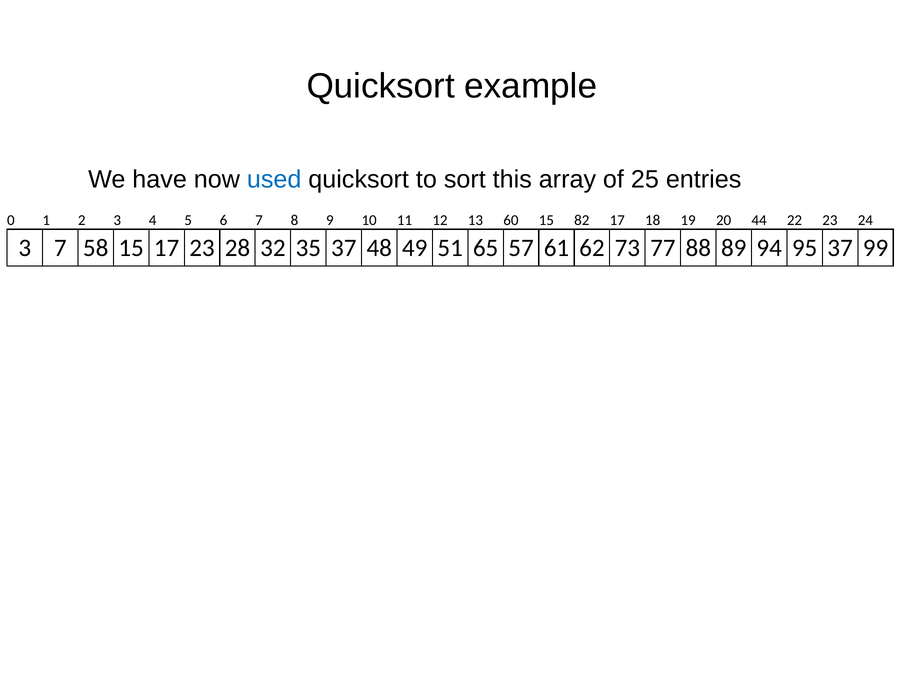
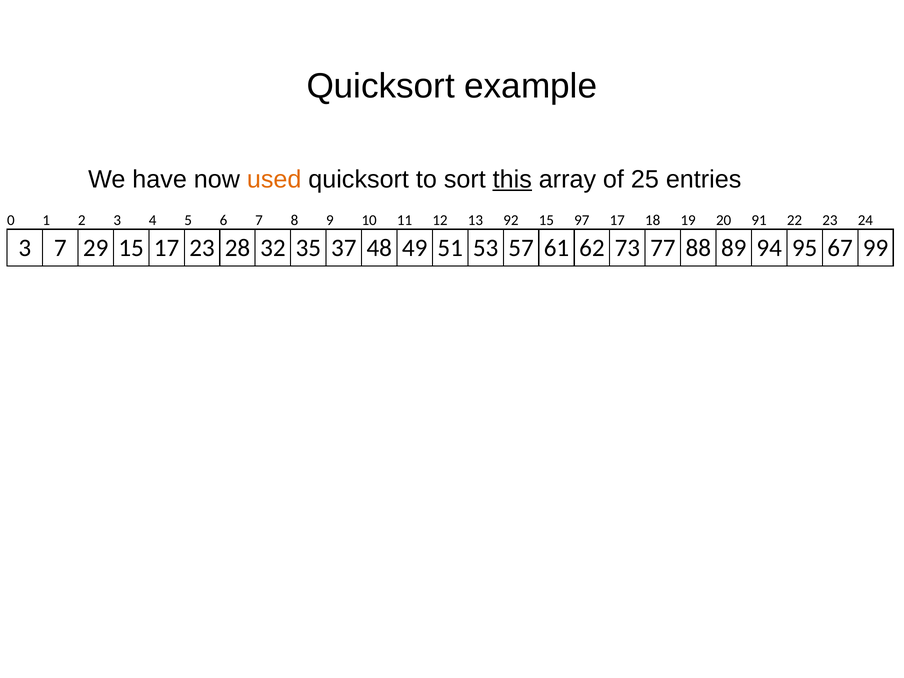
used colour: blue -> orange (274, 180)
this underline: none -> present (512, 180)
60: 60 -> 92 (511, 220)
82: 82 -> 97 (582, 220)
44: 44 -> 91 (759, 220)
58: 58 -> 29 (96, 248)
65: 65 -> 53 (486, 248)
95 37: 37 -> 67 (840, 248)
